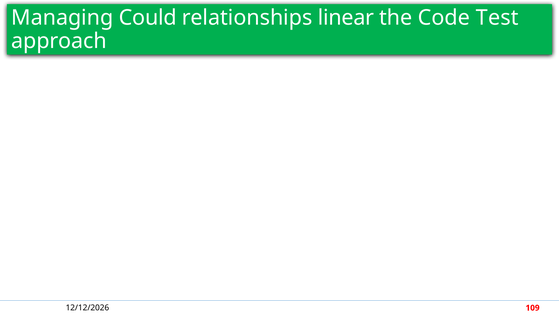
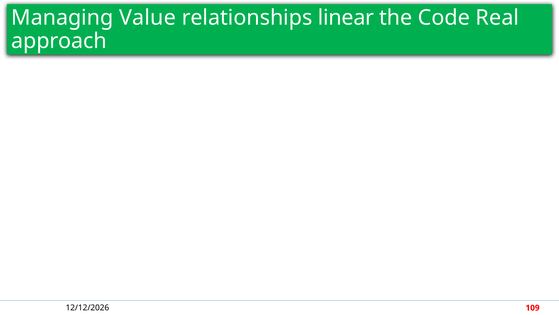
Could: Could -> Value (148, 18)
Test: Test -> Real (497, 18)
